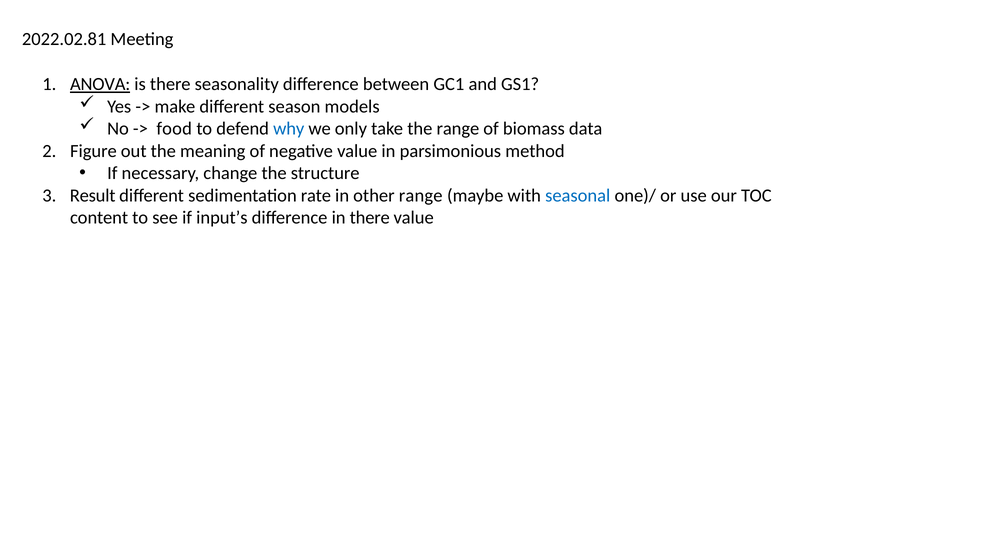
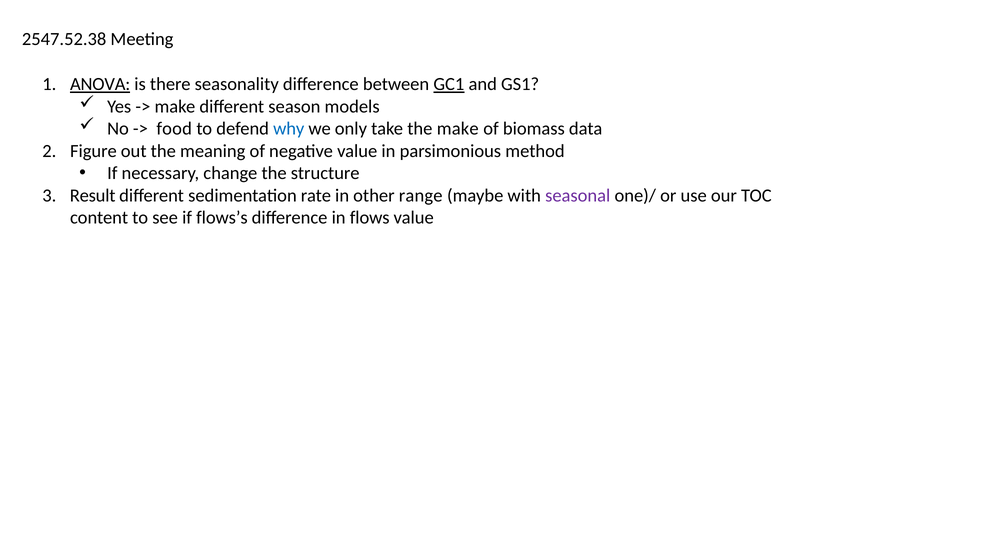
2022.02.81: 2022.02.81 -> 2547.52.38 (64, 39)
GC1 underline: none -> present (449, 84)
the range: range -> make (458, 129)
seasonal colour: blue -> purple (578, 196)
input’s: input’s -> flows’s (222, 218)
in there: there -> flows (370, 218)
